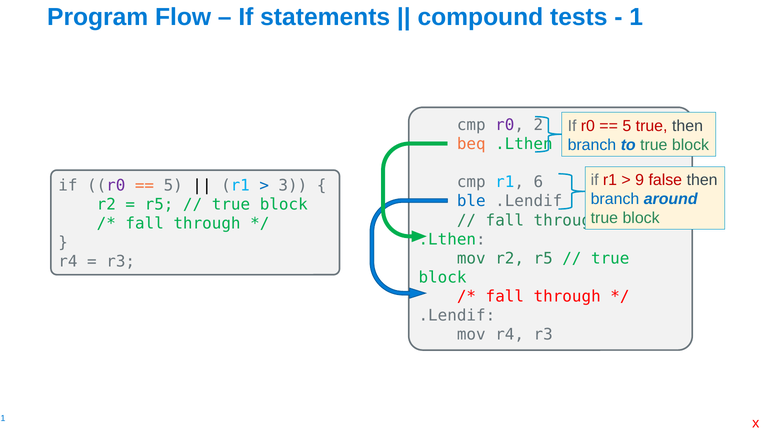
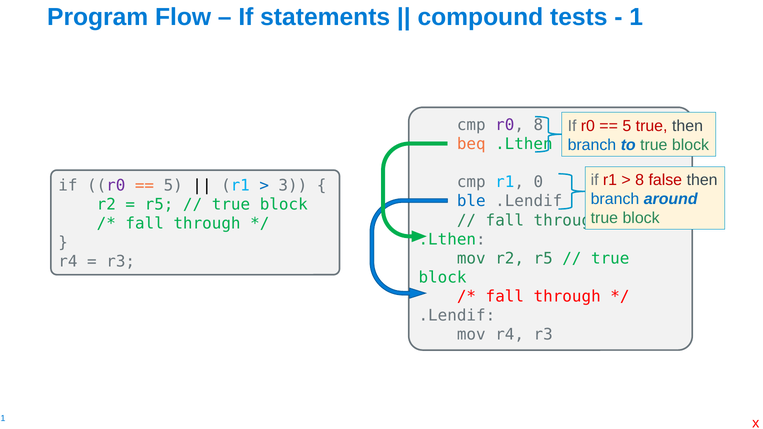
r0 2: 2 -> 8 (538, 125)
9: 9 -> 8 (640, 180)
6: 6 -> 0 (538, 182)
